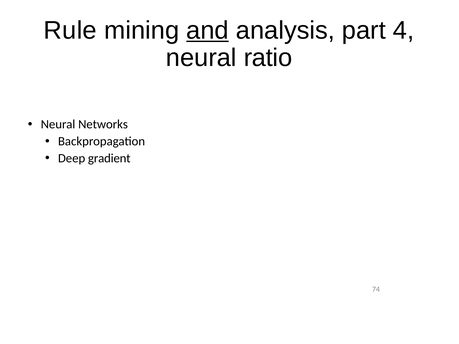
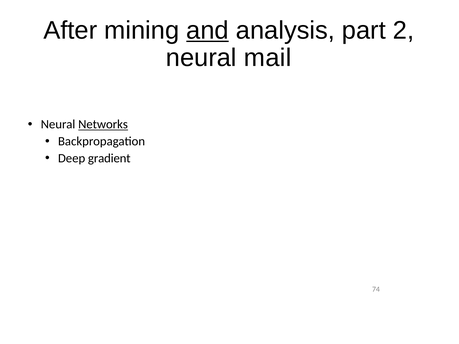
Rule: Rule -> After (70, 30)
4: 4 -> 2 (404, 30)
ratio: ratio -> mail (268, 58)
Networks underline: none -> present (103, 125)
